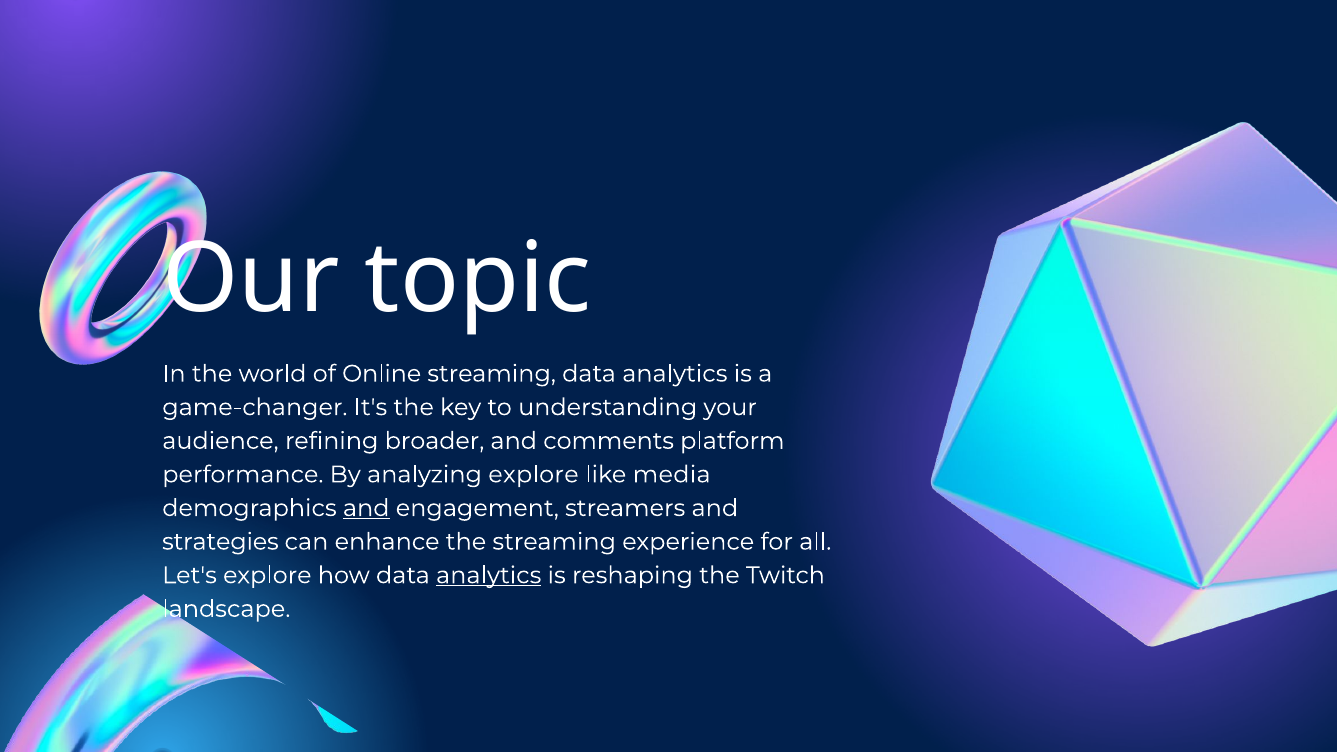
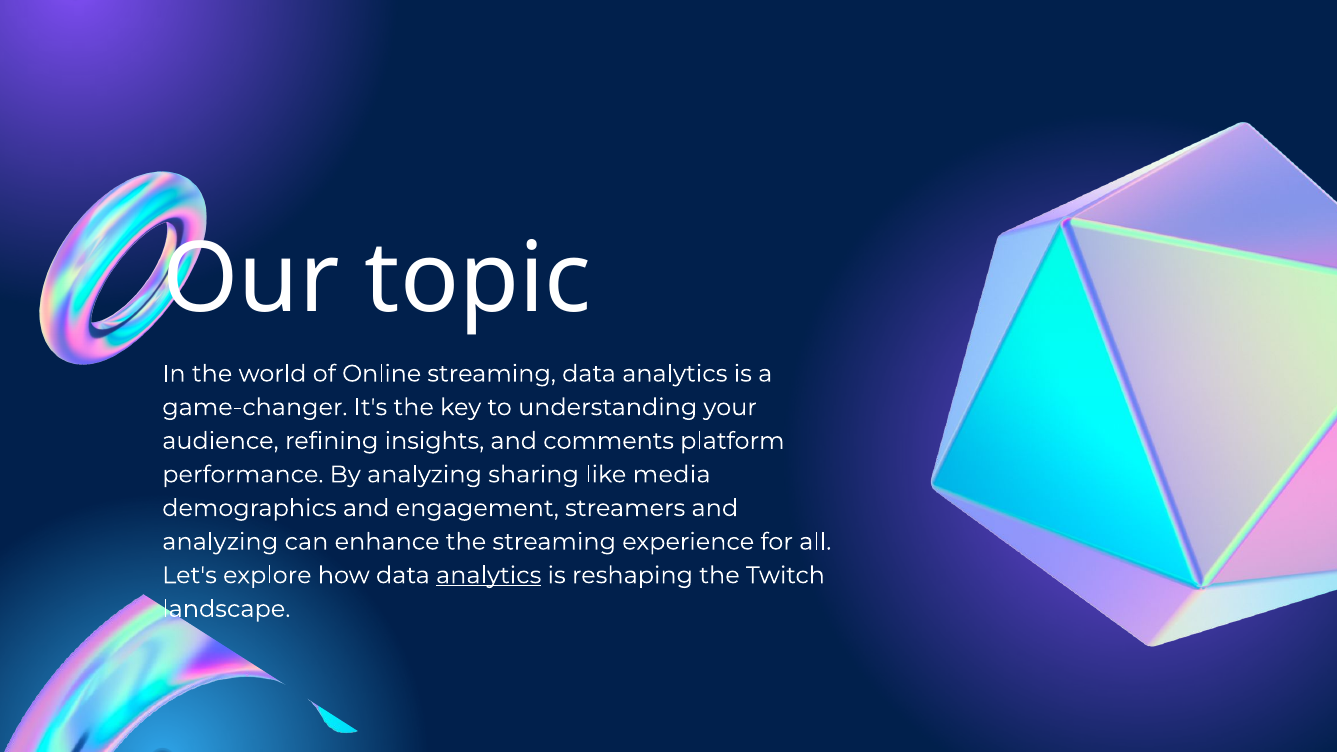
broader: broader -> insights (434, 441)
analyzing explore: explore -> sharing (534, 475)
and underline: present -> none (366, 508)
strategies: strategies -> analyzing (220, 542)
